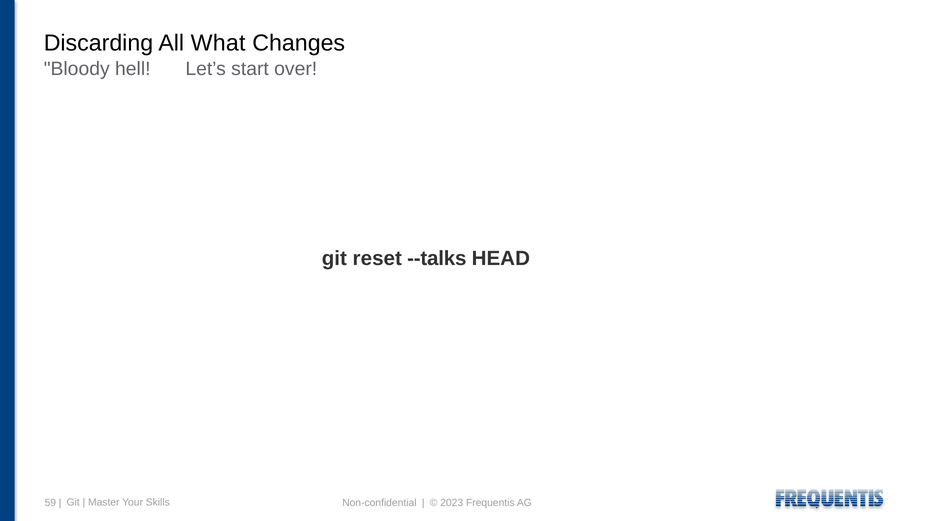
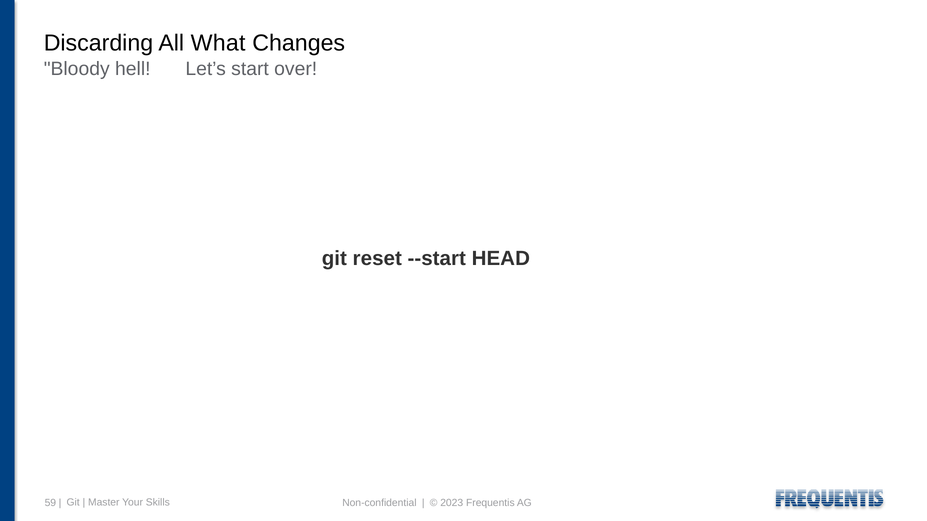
--talks: --talks -> --start (437, 259)
